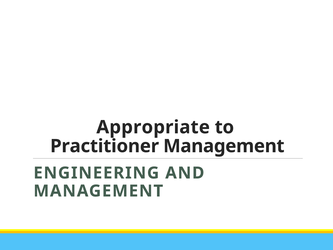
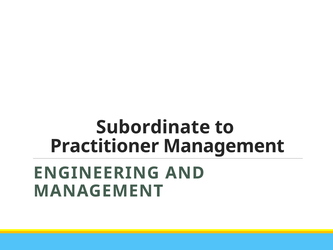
Appropriate: Appropriate -> Subordinate (153, 127)
